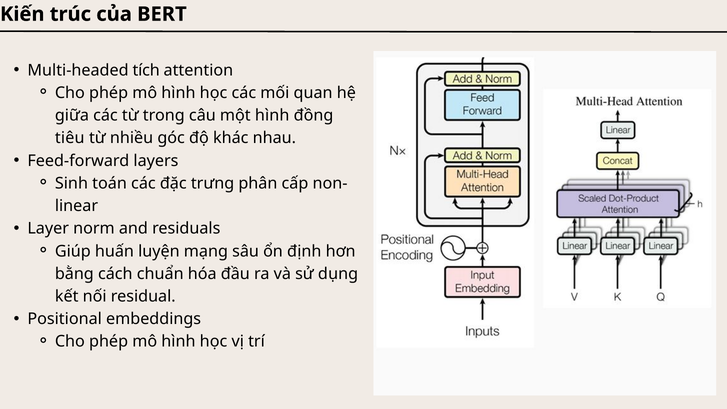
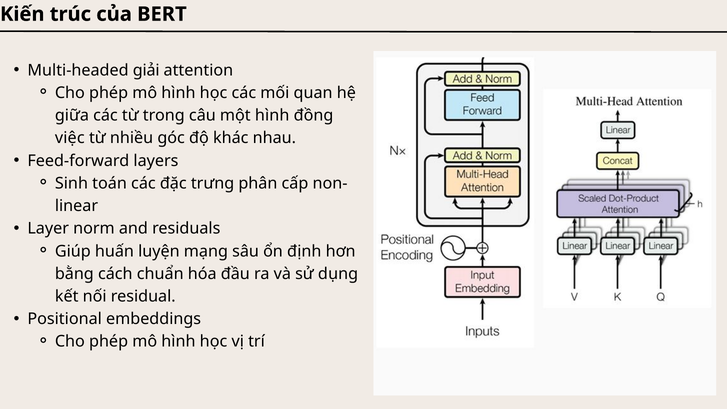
tích: tích -> giải (146, 70)
tiêu: tiêu -> việc (70, 138)
